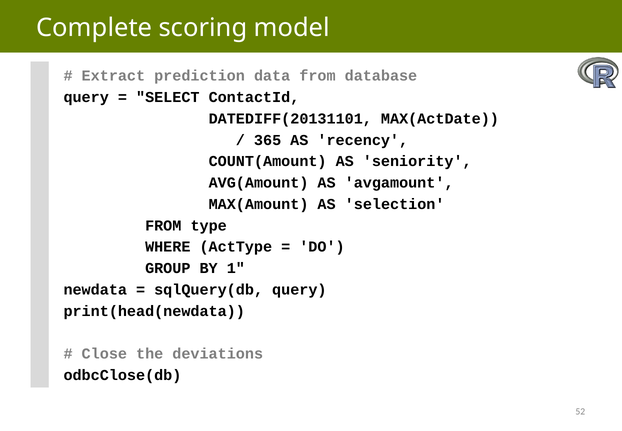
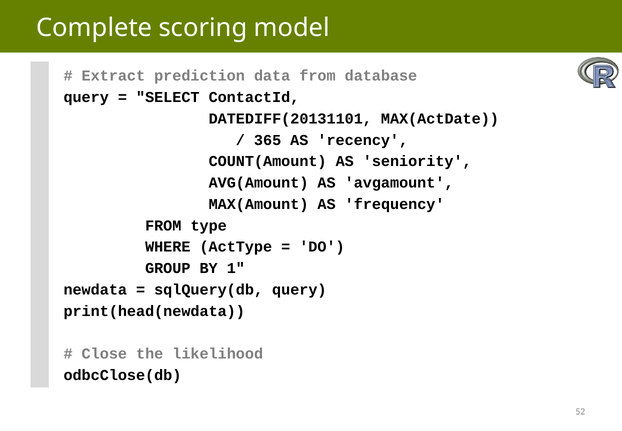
selection: selection -> frequency (395, 204)
deviations: deviations -> likelihood (218, 354)
